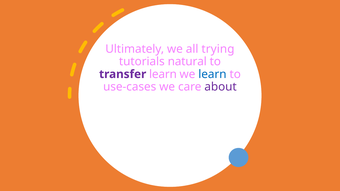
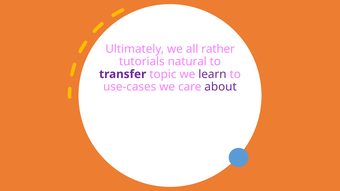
trying: trying -> rather (218, 49)
learn: learn -> topic (163, 74)
learn colour: blue -> purple (212, 74)
